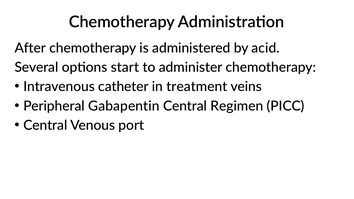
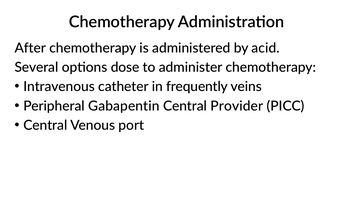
start: start -> dose (125, 67)
treatment: treatment -> frequently (197, 87)
Regimen: Regimen -> Provider (237, 106)
